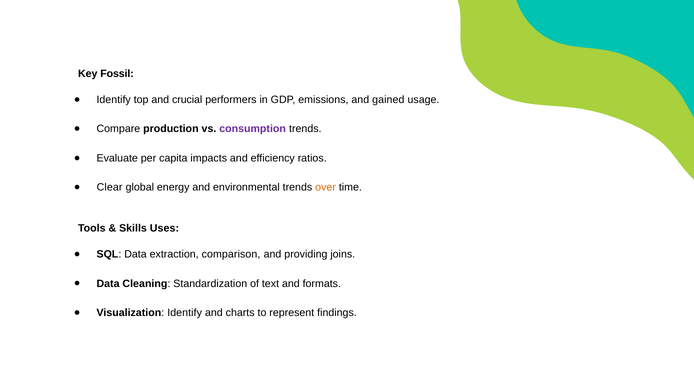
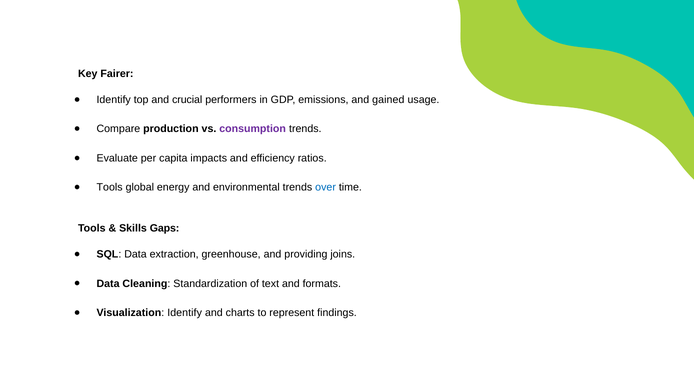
Fossil: Fossil -> Fairer (117, 74)
Clear: Clear -> Tools (110, 188)
over colour: orange -> blue (326, 188)
Uses: Uses -> Gaps (165, 228)
comparison: comparison -> greenhouse (231, 255)
